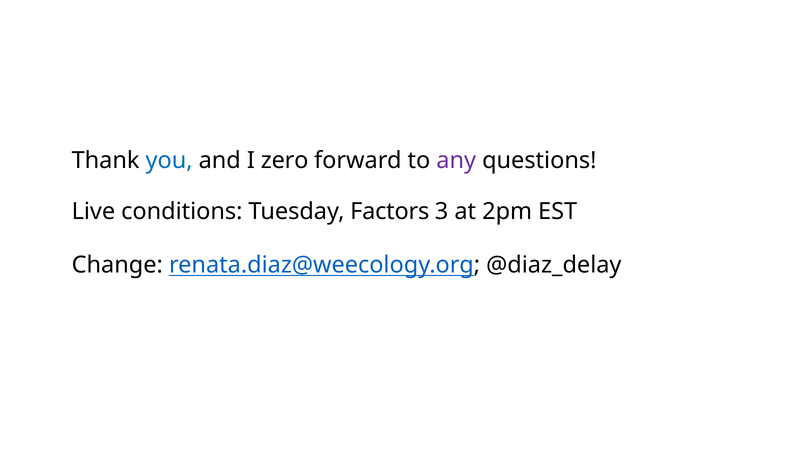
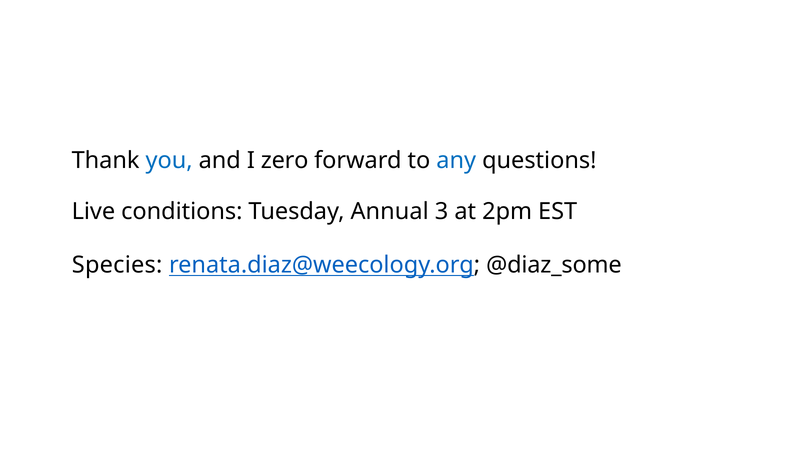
any colour: purple -> blue (456, 160)
Factors: Factors -> Annual (390, 211)
Change: Change -> Species (117, 265)
@diaz_delay: @diaz_delay -> @diaz_some (554, 265)
